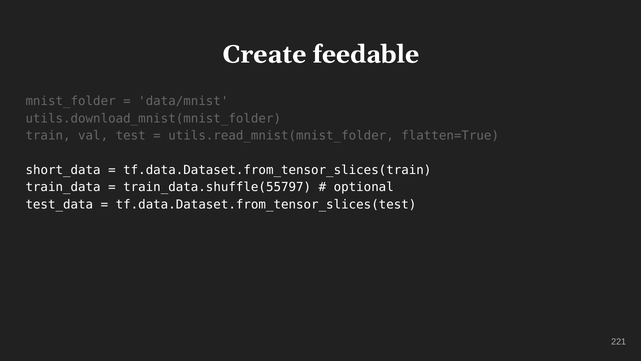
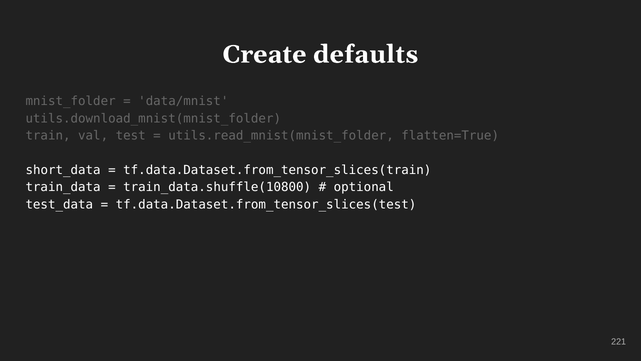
feedable: feedable -> defaults (366, 54)
train_data.shuffle(55797: train_data.shuffle(55797 -> train_data.shuffle(10800 (217, 187)
